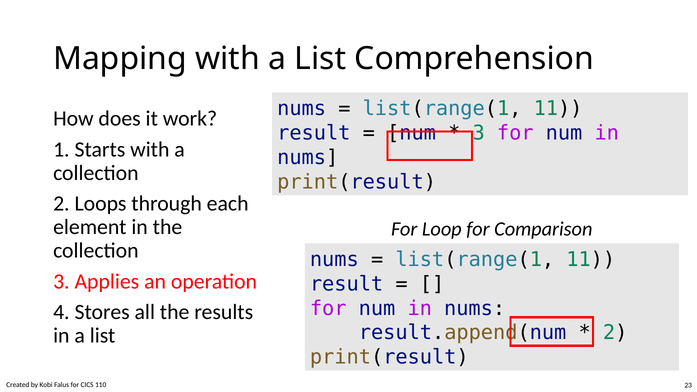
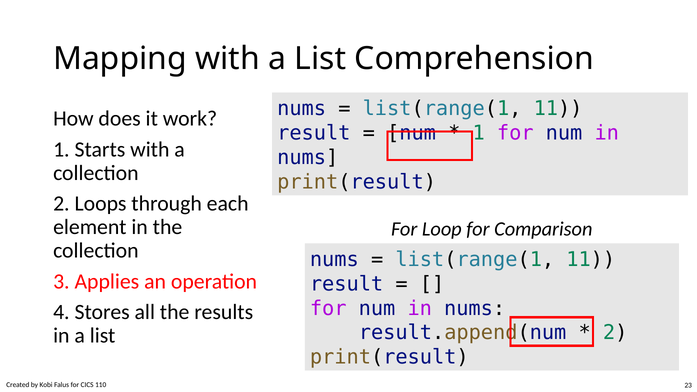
3: 3 -> 1 (479, 133)
